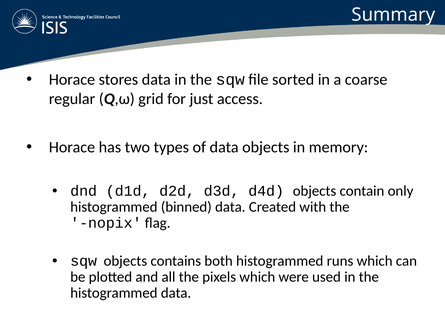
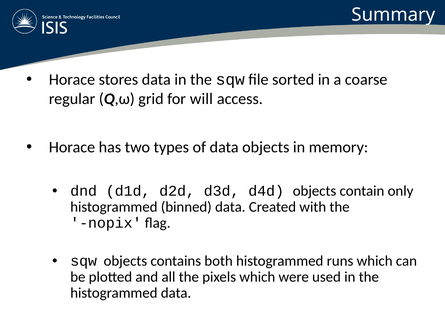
just: just -> will (201, 99)
